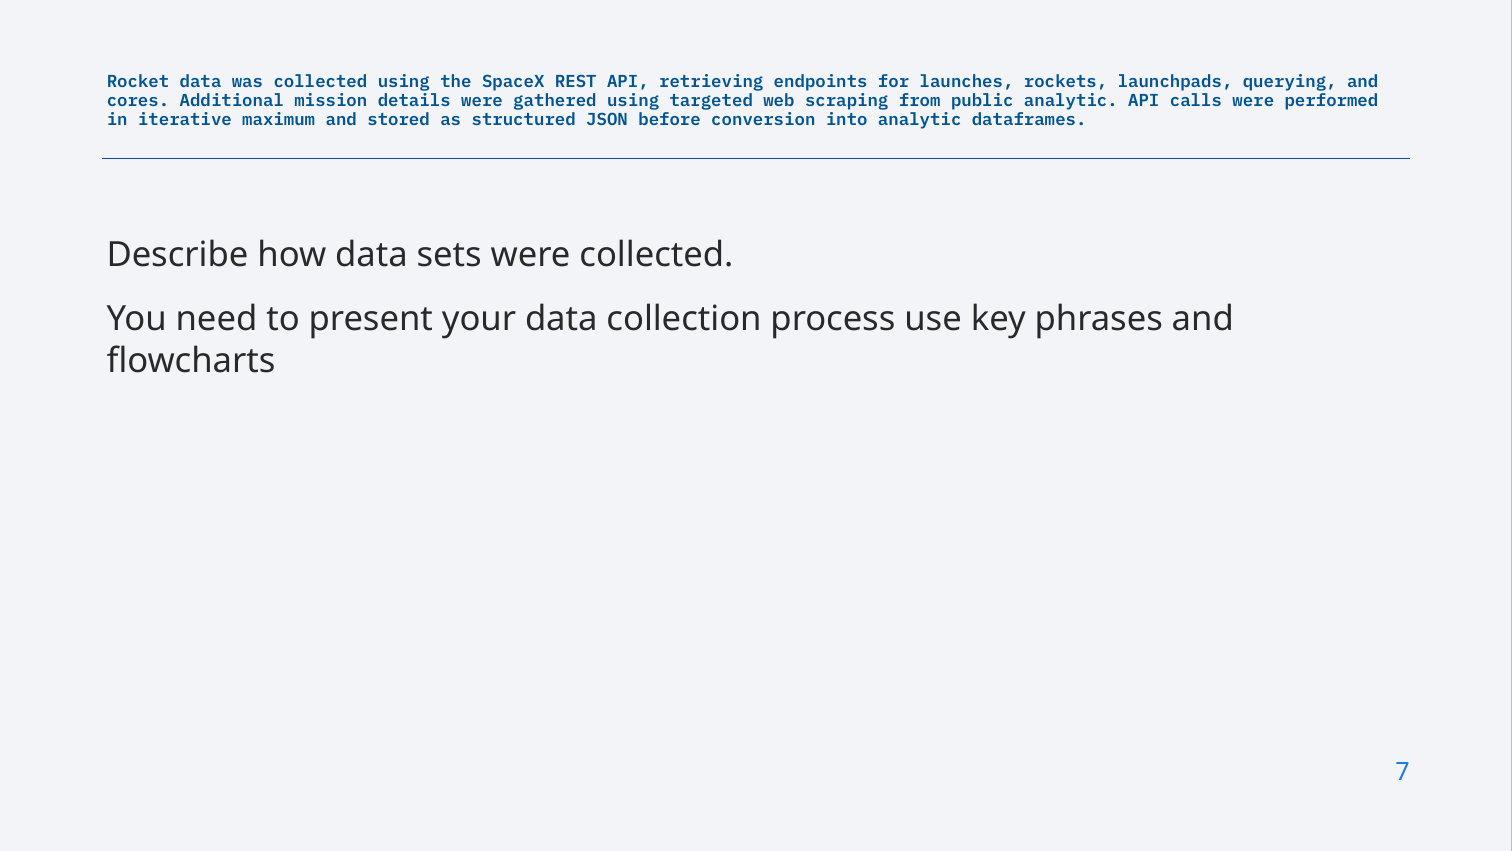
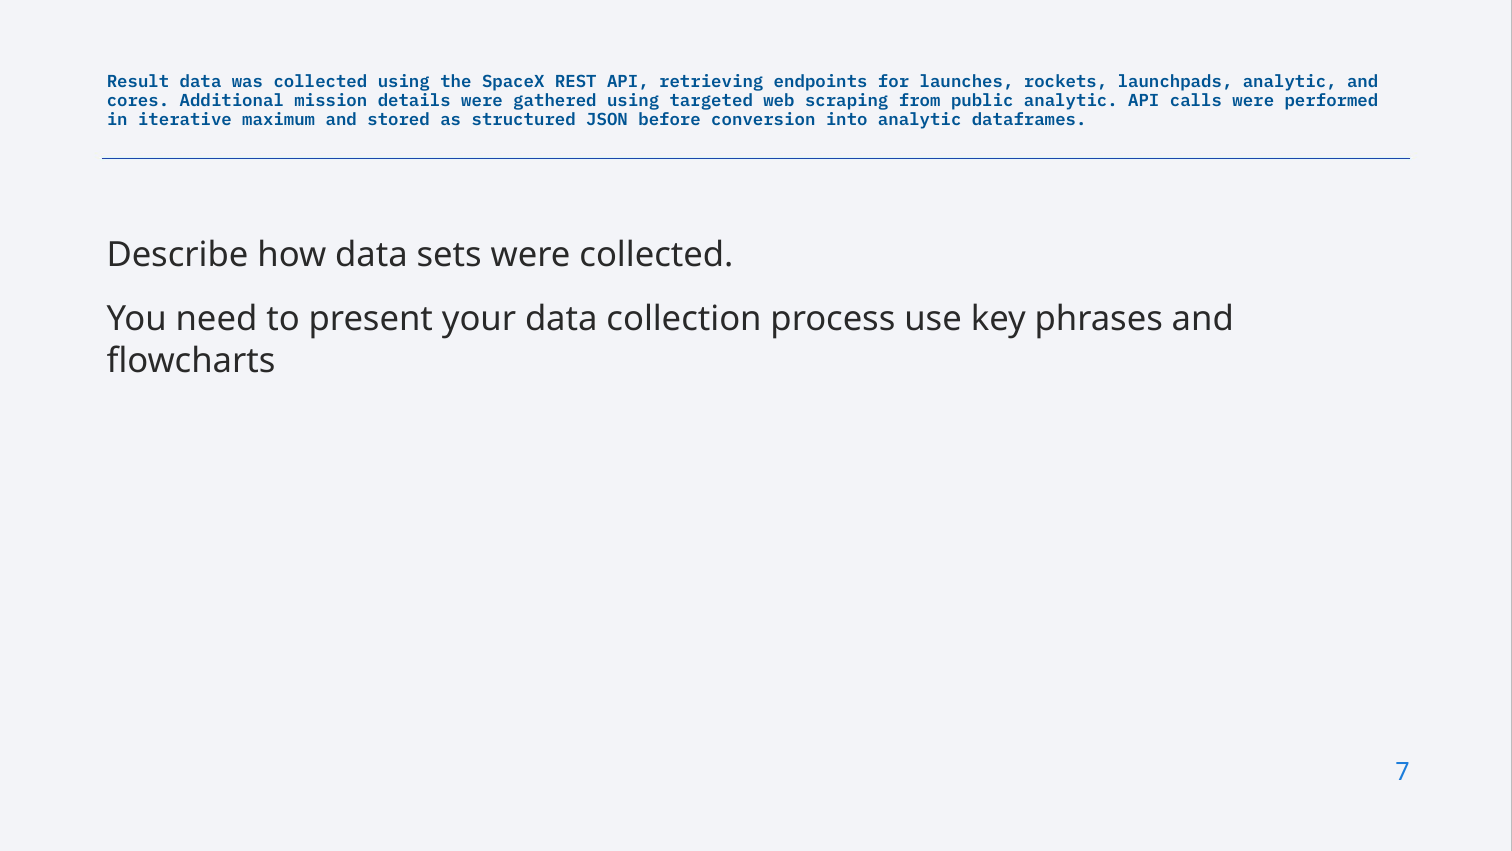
Rocket: Rocket -> Result (138, 82)
launchpads querying: querying -> analytic (1290, 82)
